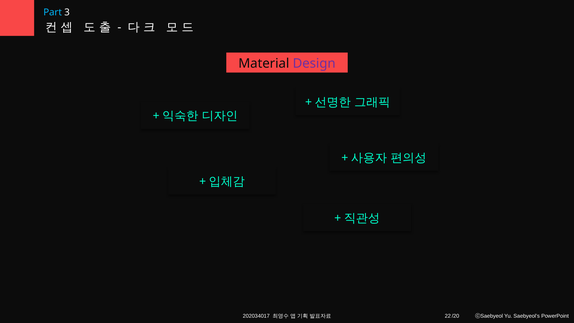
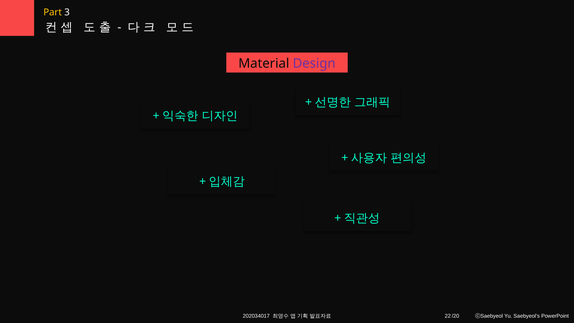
Part colour: light blue -> yellow (53, 12)
